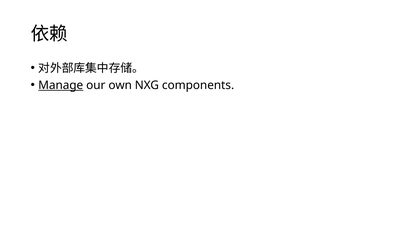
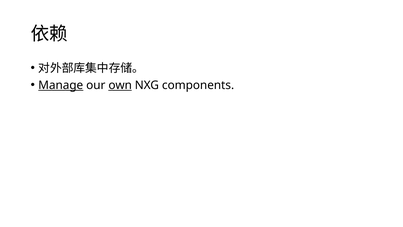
own underline: none -> present (120, 85)
